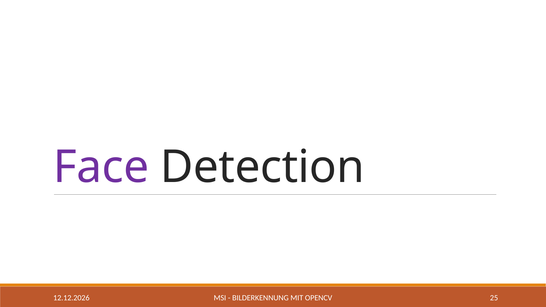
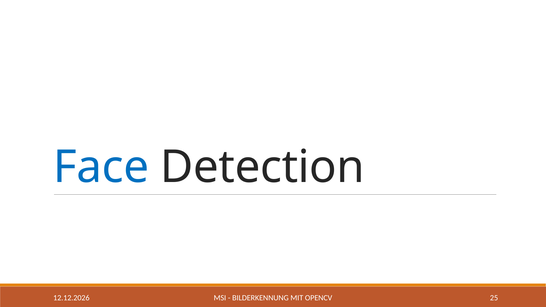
Face colour: purple -> blue (101, 167)
